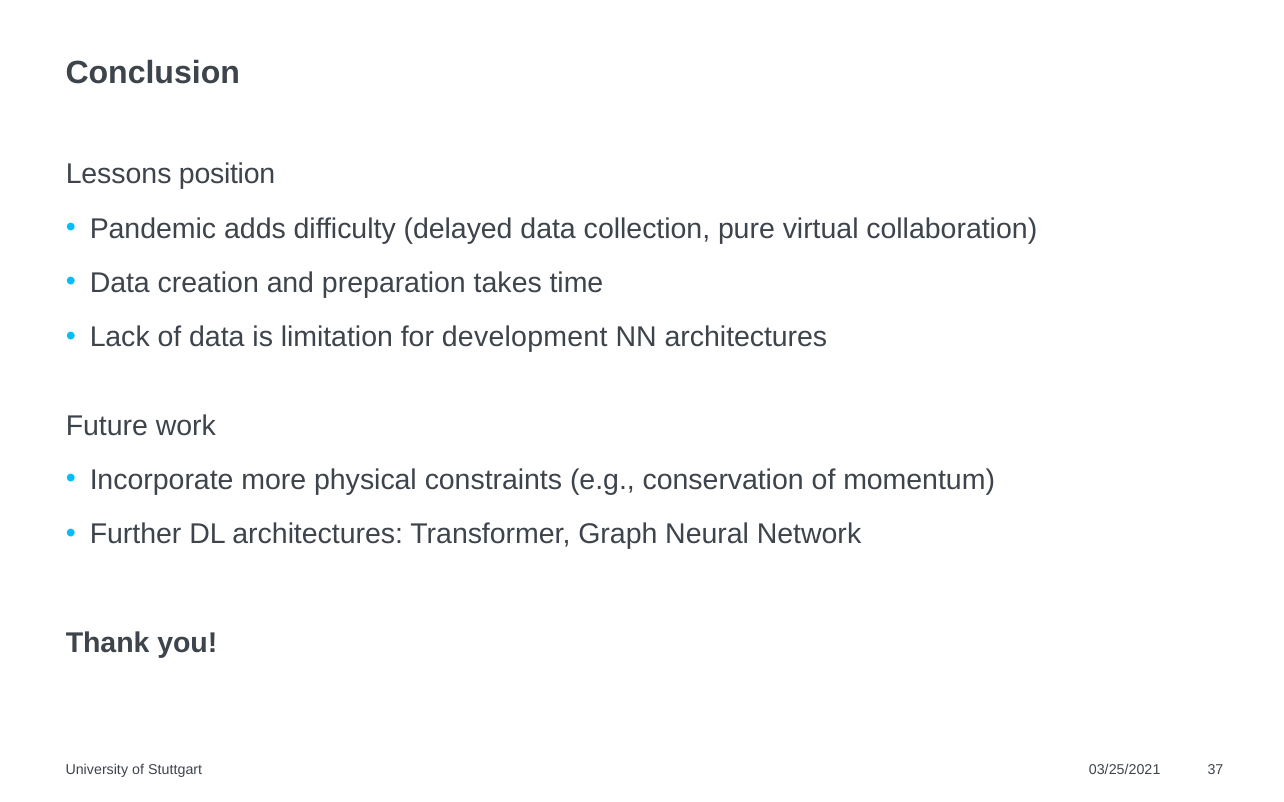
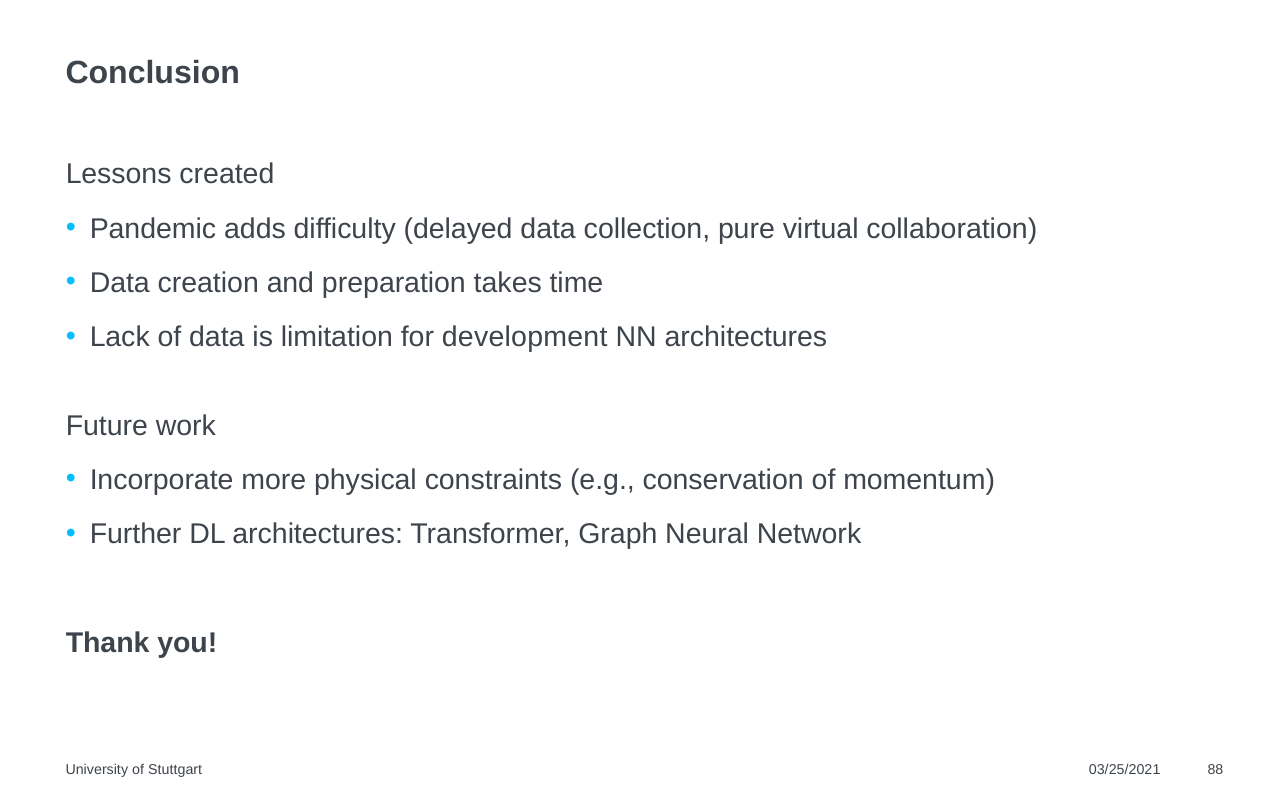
position: position -> created (227, 174)
37: 37 -> 88 (1215, 770)
